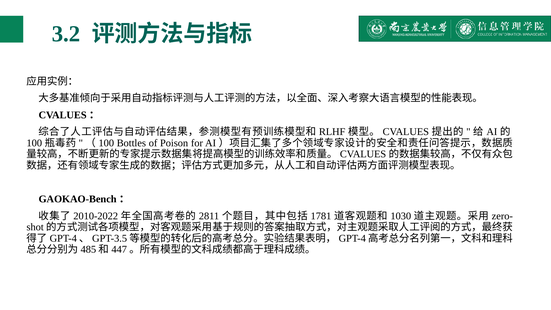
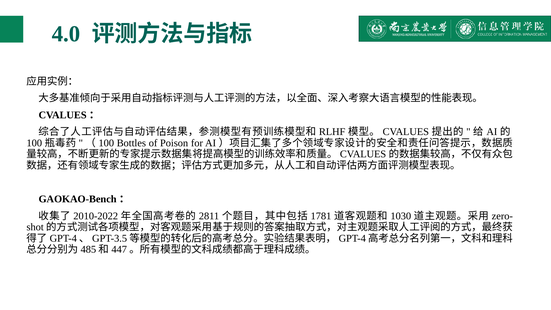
3.2: 3.2 -> 4.0 (66, 34)
